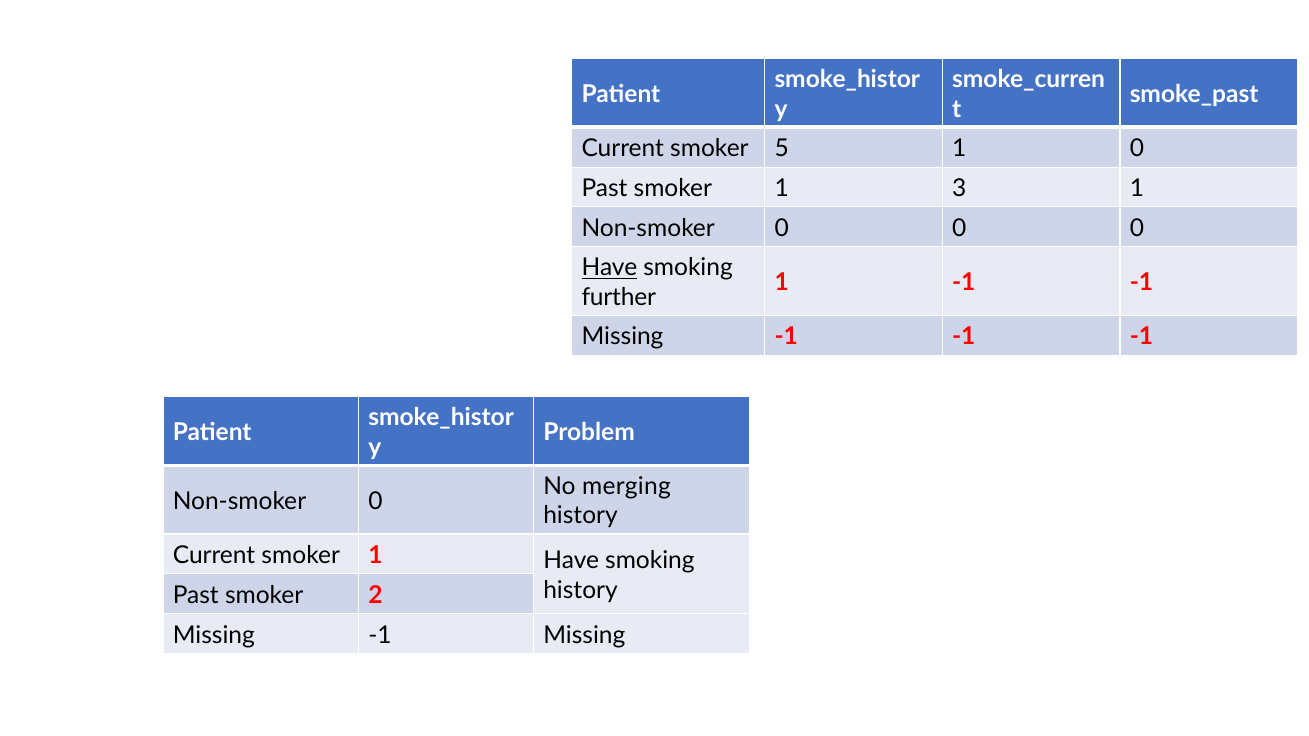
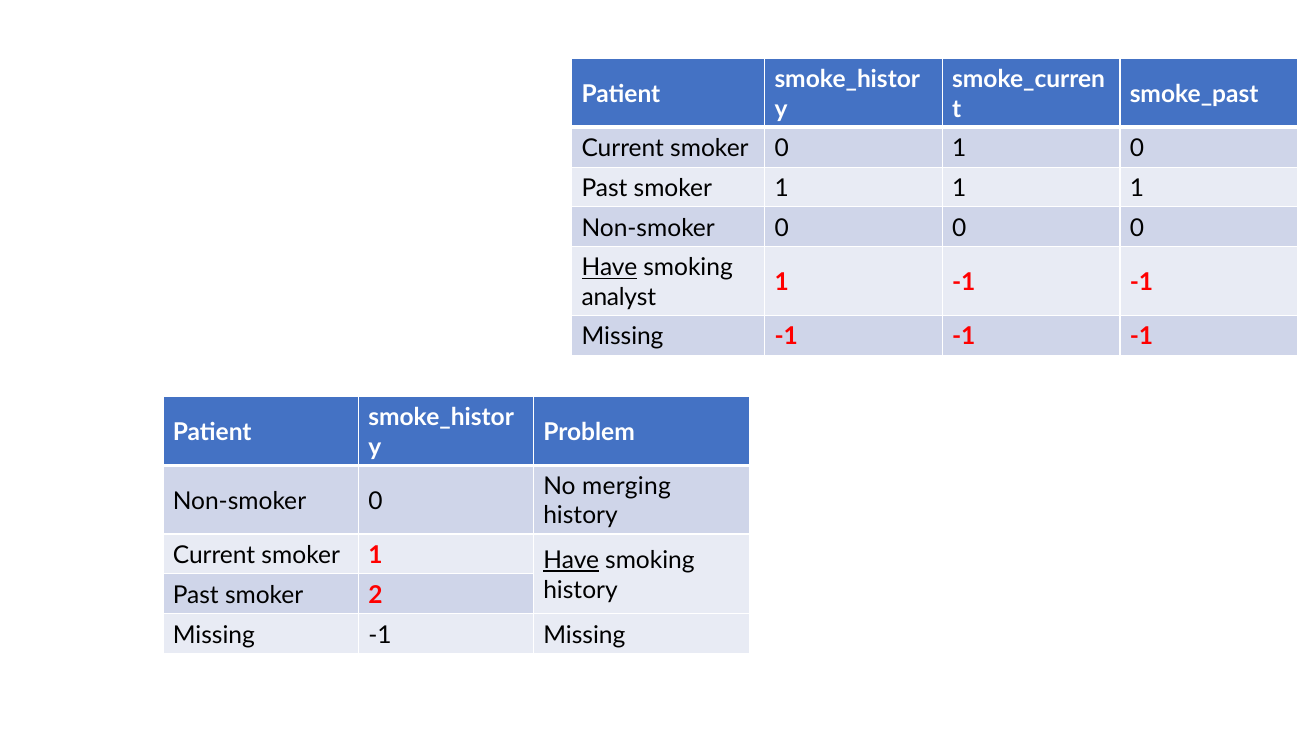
smoker 5: 5 -> 0 (782, 149)
smoker 1 3: 3 -> 1 (959, 188)
further: further -> analyst (619, 297)
Have underline: none -> present (571, 561)
